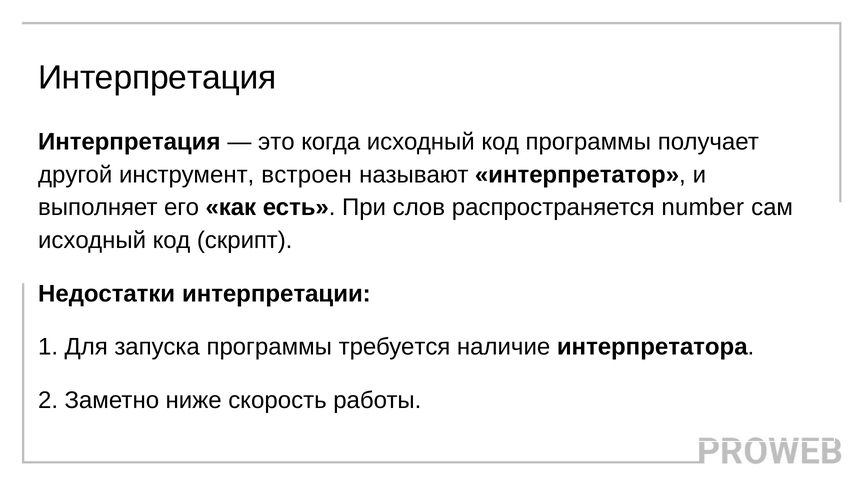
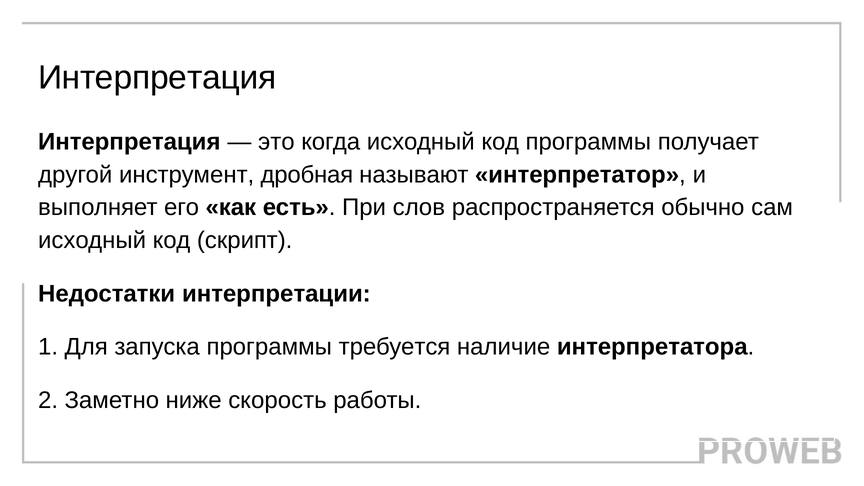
встроен: встроен -> дробная (307, 175)
number: number -> обычно (703, 208)
